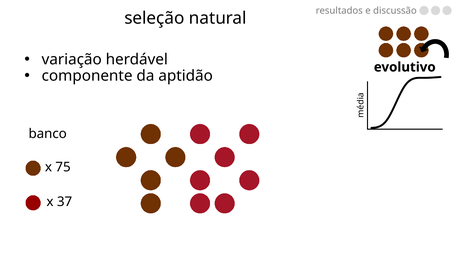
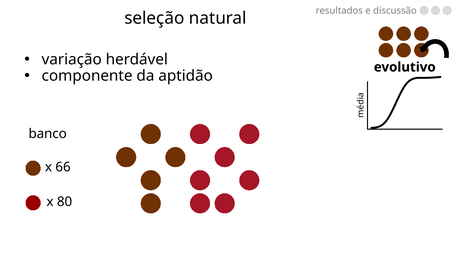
75: 75 -> 66 (63, 167)
37: 37 -> 80 (65, 202)
